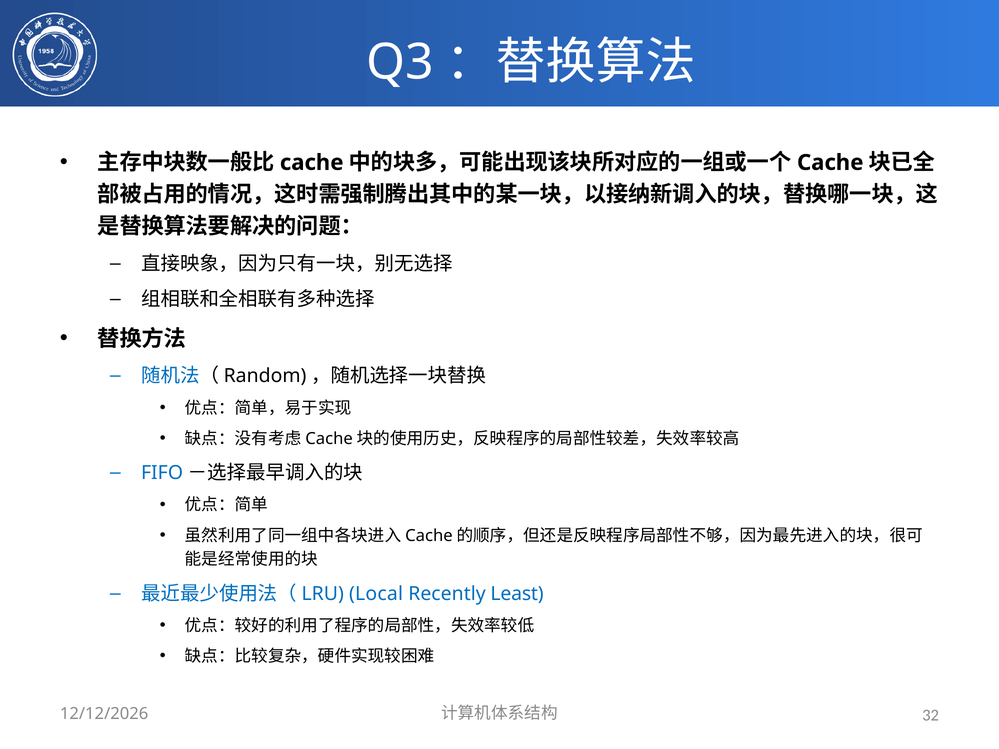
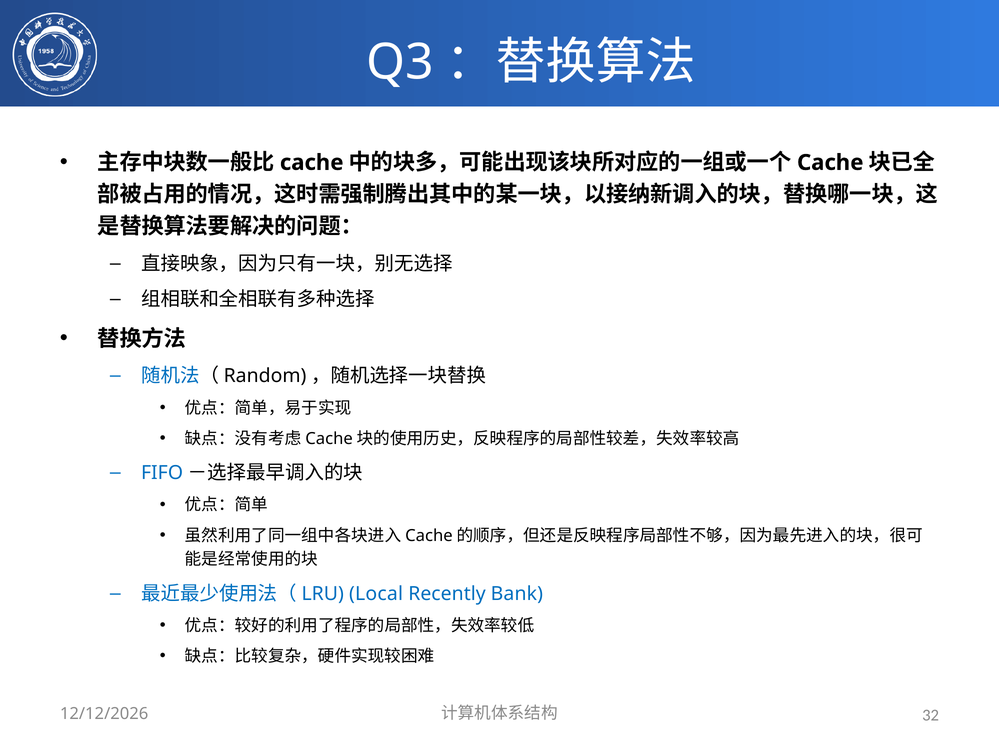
Least: Least -> Bank (517, 594)
